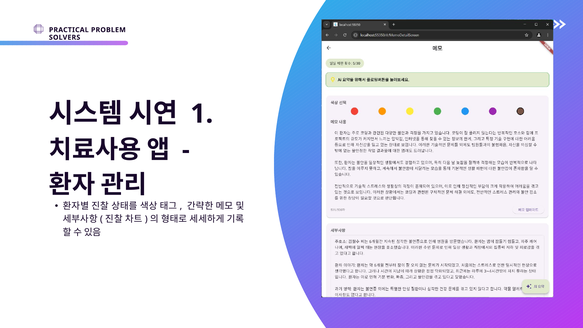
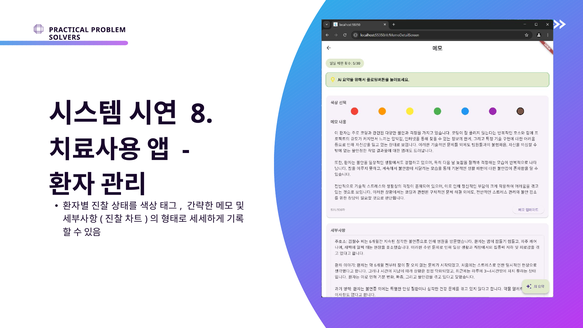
1: 1 -> 8 (202, 114)
